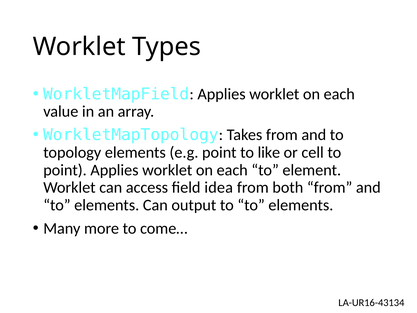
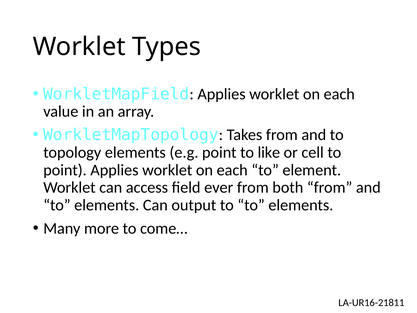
idea: idea -> ever (219, 187)
LA-UR16-43134: LA-UR16-43134 -> LA-UR16-21811 (371, 302)
